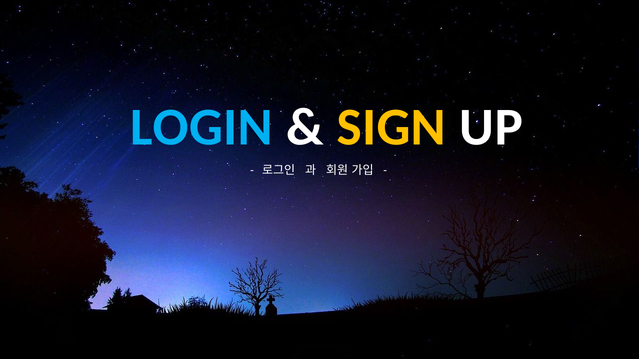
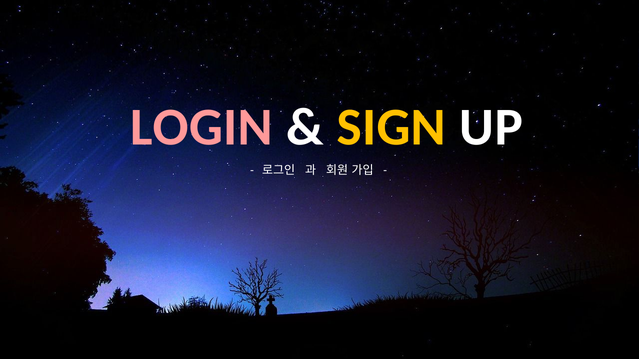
LOGIN colour: light blue -> pink (202, 127)
